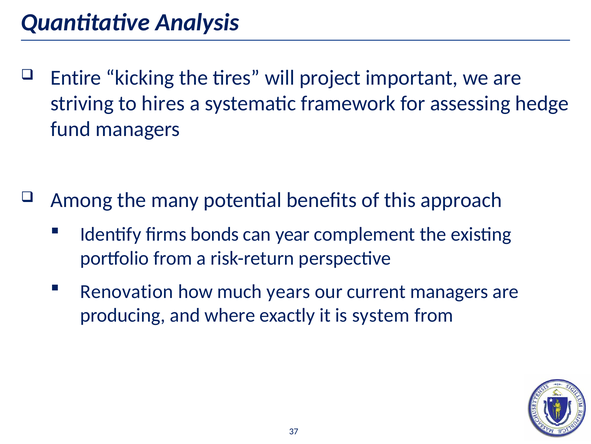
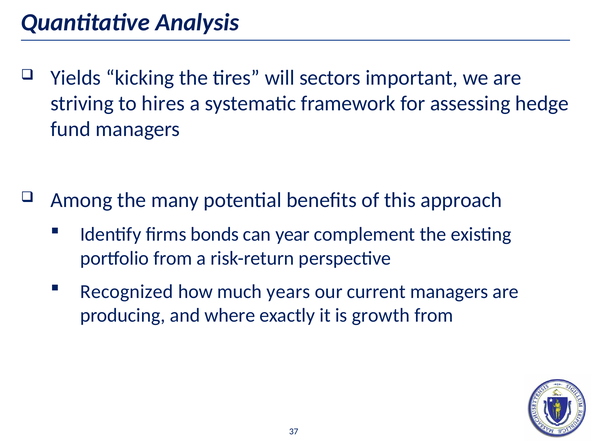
Entire: Entire -> Yields (76, 78)
project: project -> sectors (330, 78)
Renovation: Renovation -> Recognized (127, 291)
system: system -> growth (381, 315)
